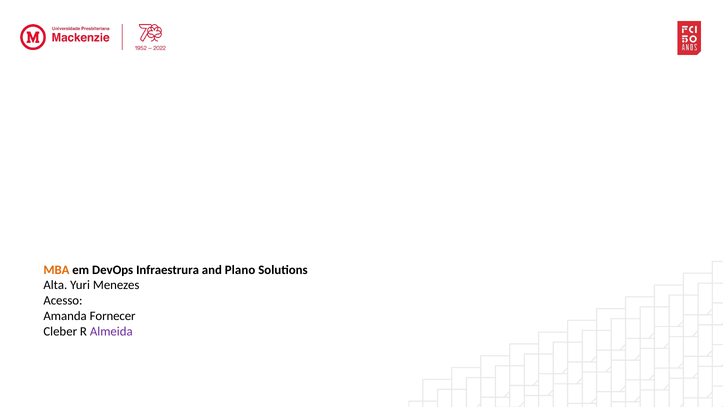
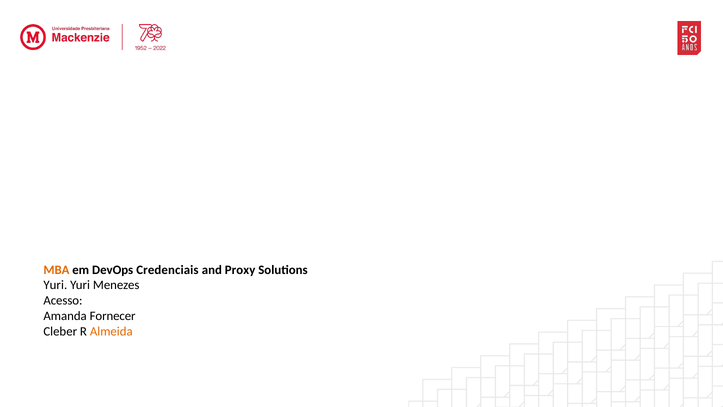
Infraestrura: Infraestrura -> Credenciais (167, 270)
Plano: Plano -> Proxy (240, 270)
Alta: Alta -> Yuri (55, 285)
Almeida colour: purple -> orange (111, 331)
